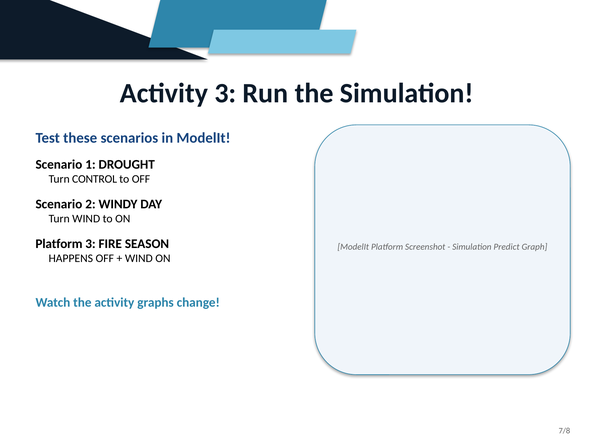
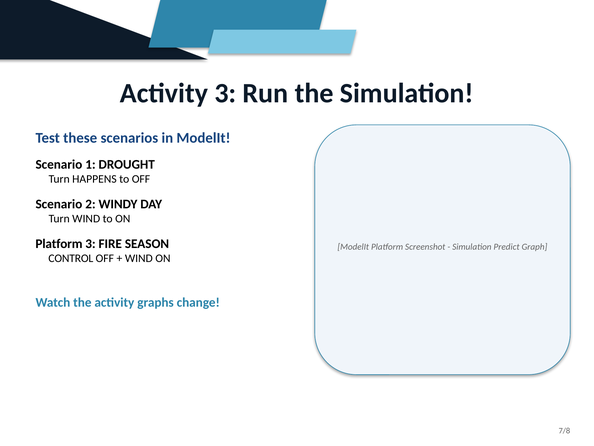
CONTROL: CONTROL -> HAPPENS (94, 179)
HAPPENS: HAPPENS -> CONTROL (71, 258)
